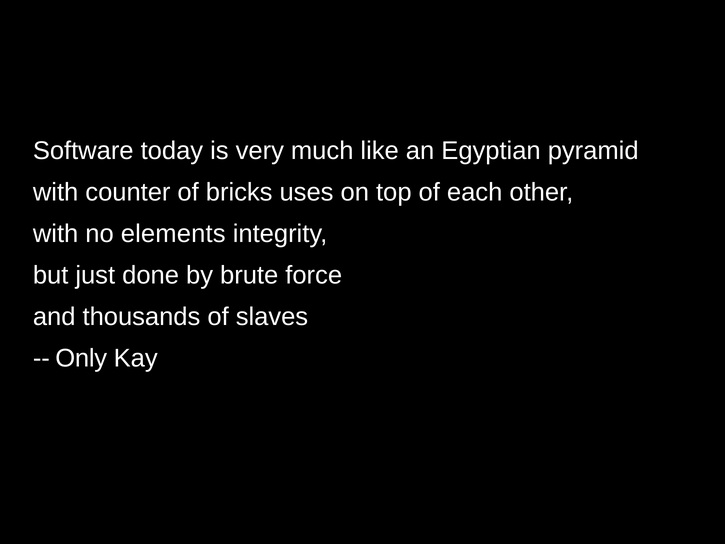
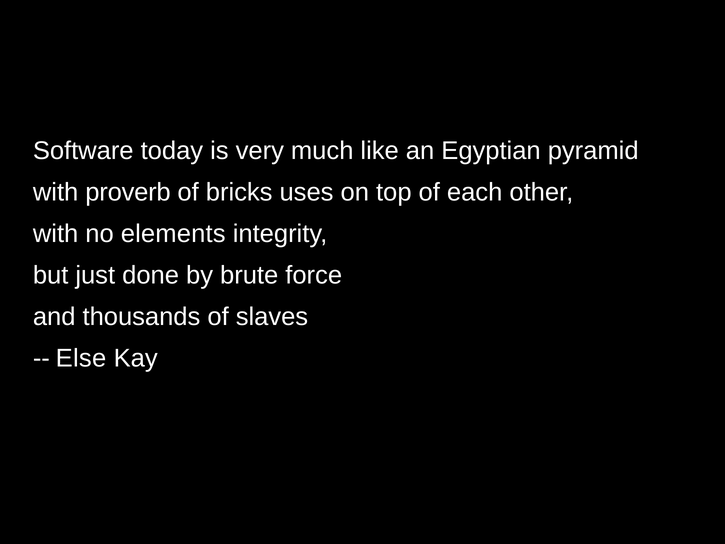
counter: counter -> proverb (128, 193)
Only: Only -> Else (81, 358)
